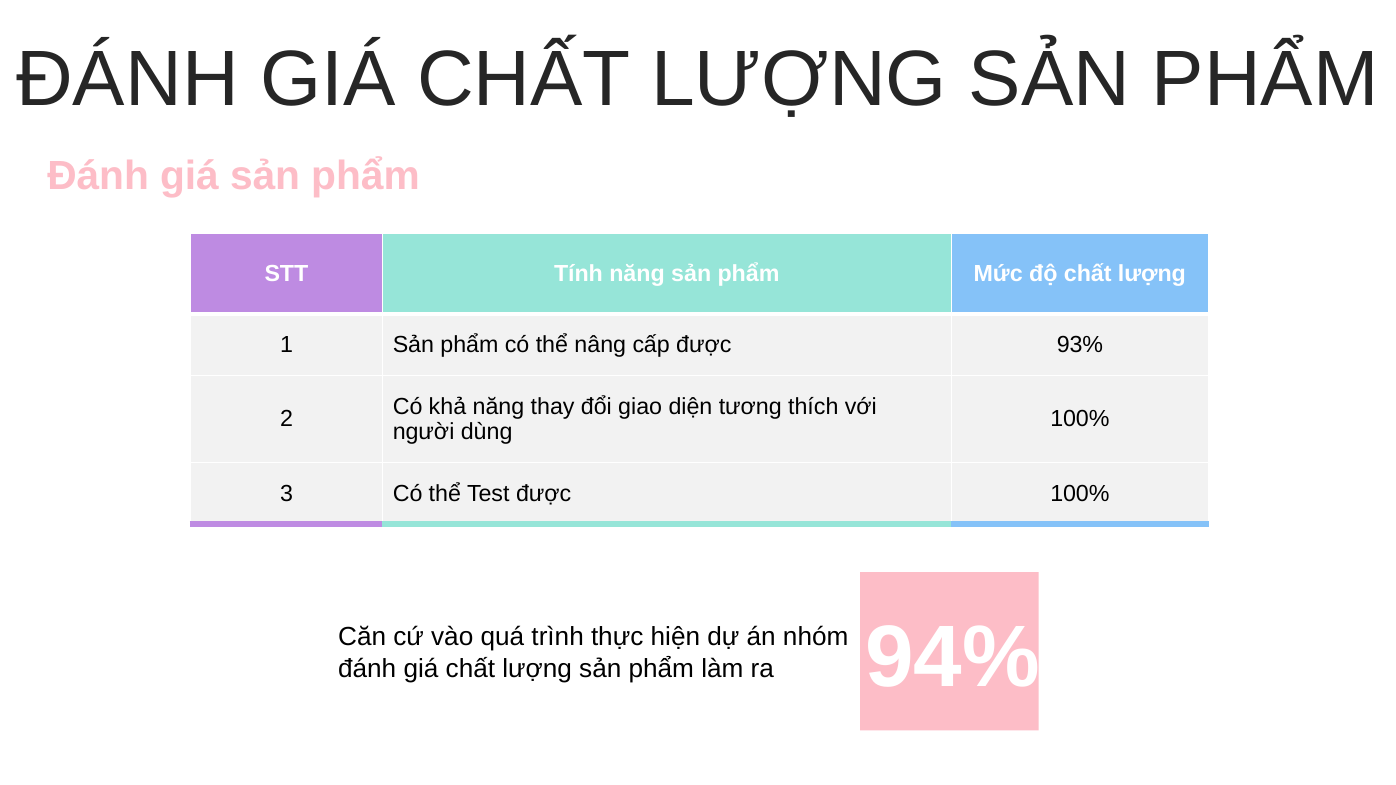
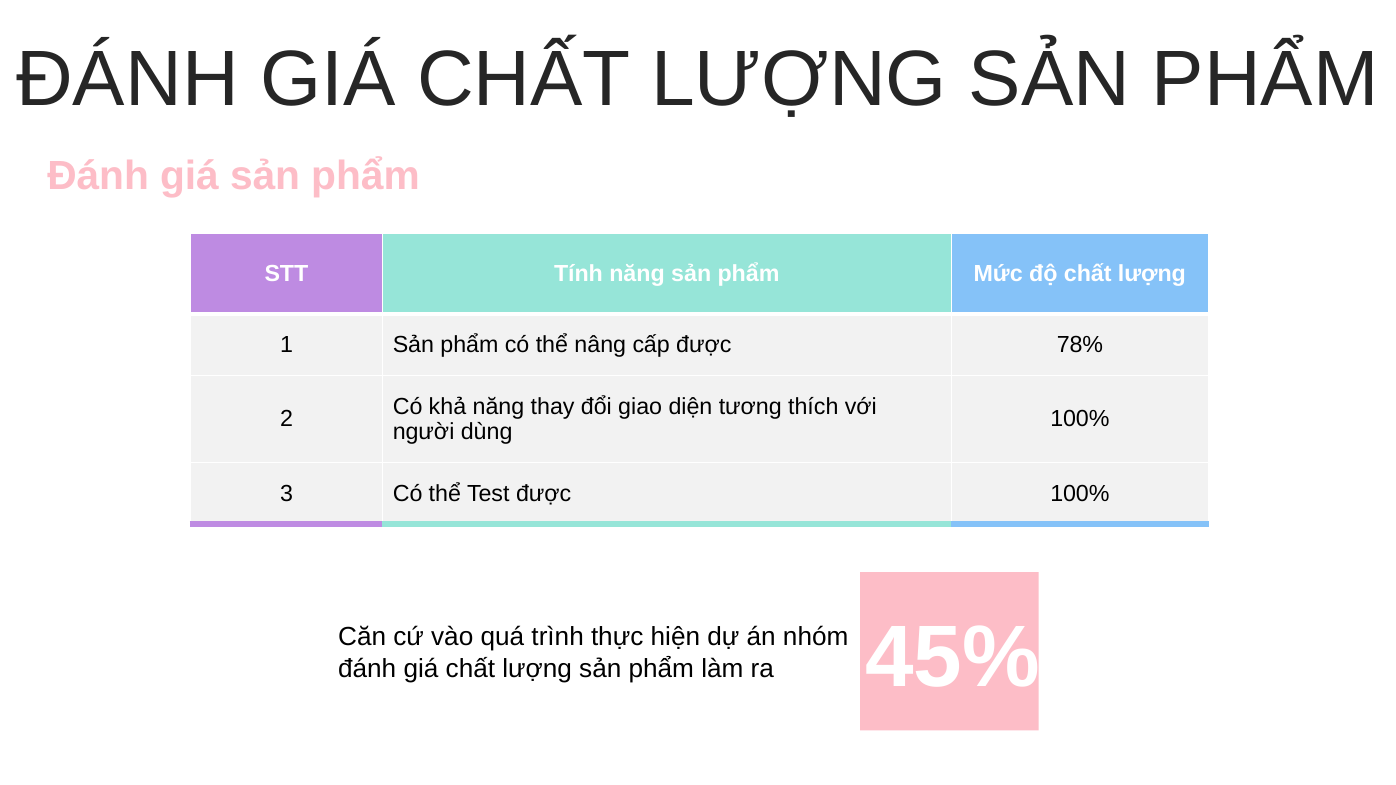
93%: 93% -> 78% (1080, 345)
94%: 94% -> 45% (953, 658)
